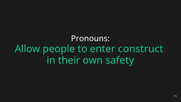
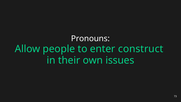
safety: safety -> issues (120, 60)
